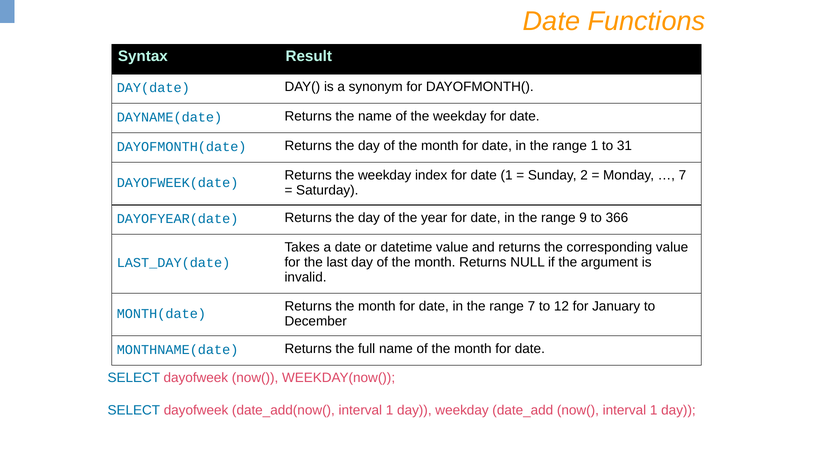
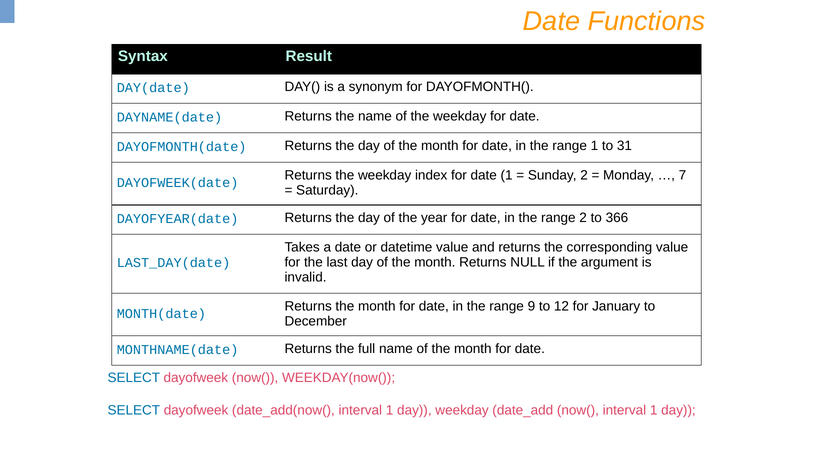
range 9: 9 -> 2 (583, 218)
range 7: 7 -> 9 (531, 306)
